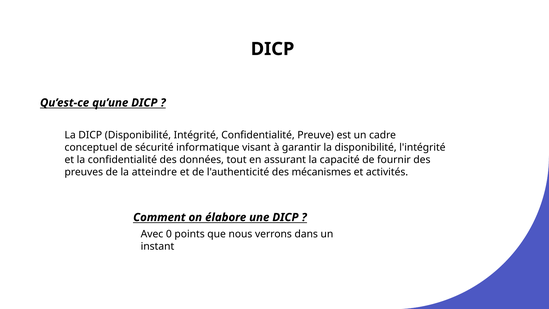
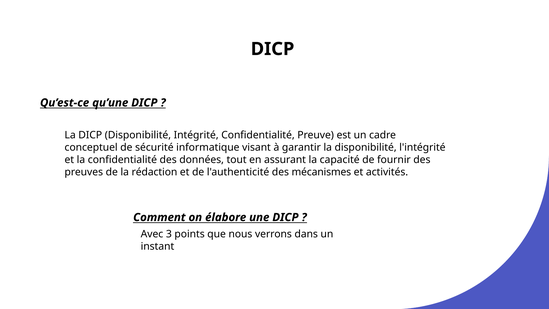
atteindre: atteindre -> rédaction (154, 172)
0: 0 -> 3 (169, 234)
